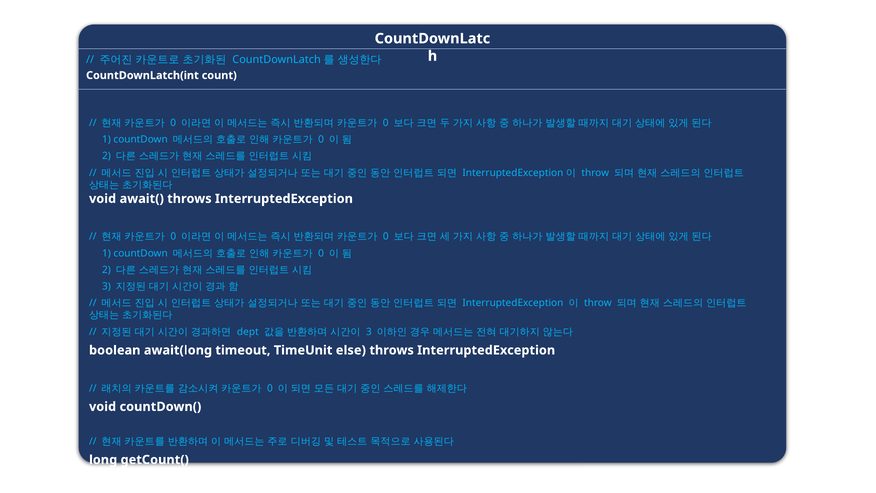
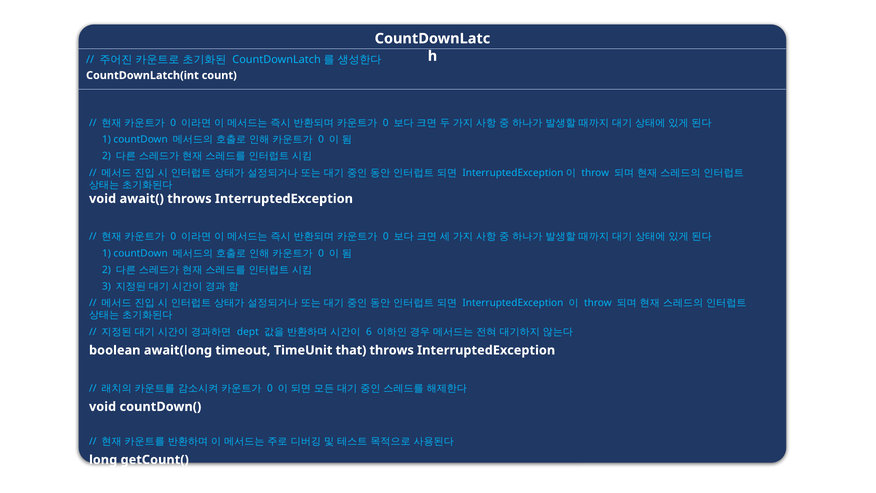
3: 3 -> 6 (369, 332)
else: else -> that (351, 350)
